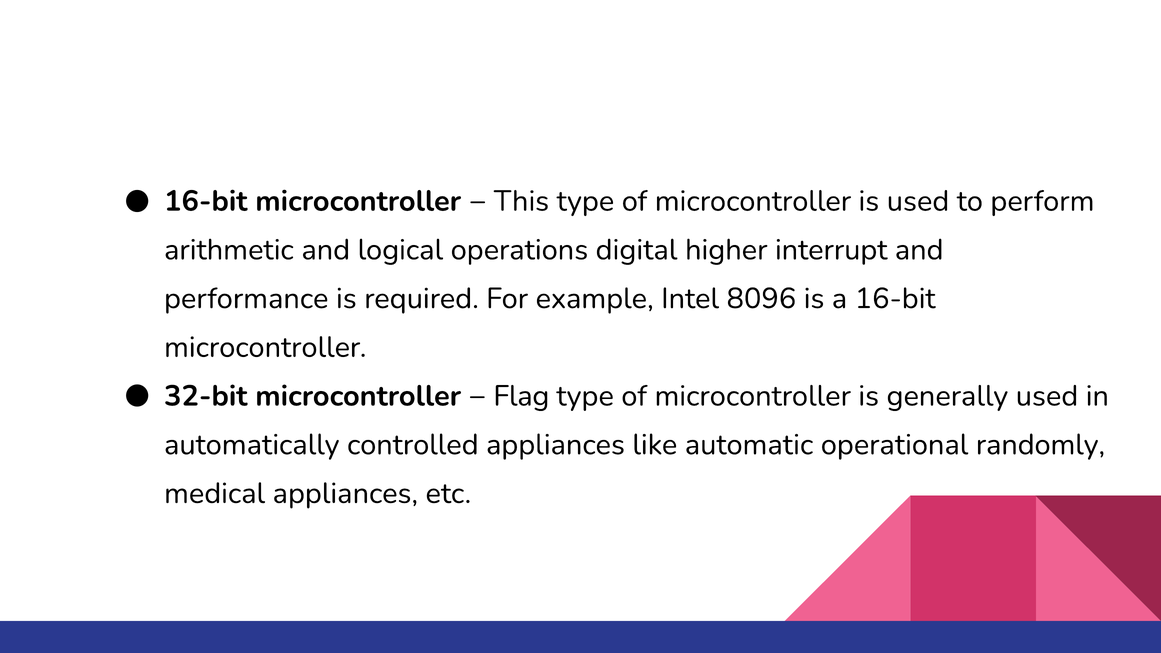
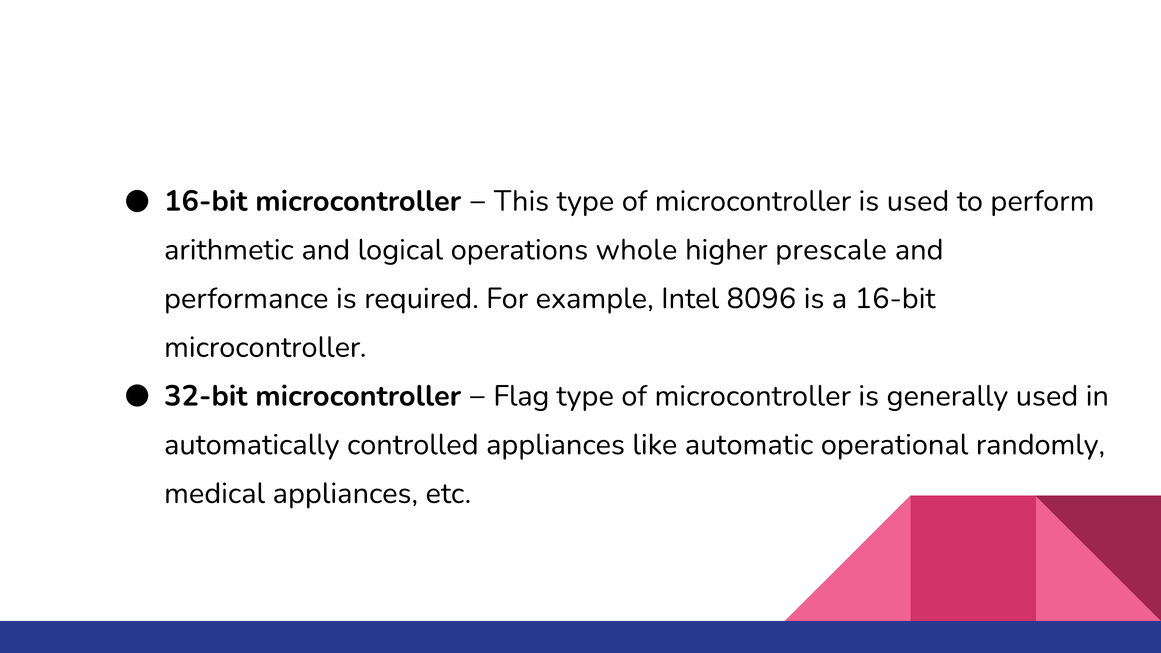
digital: digital -> whole (636, 250)
interrupt: interrupt -> prescale (831, 250)
